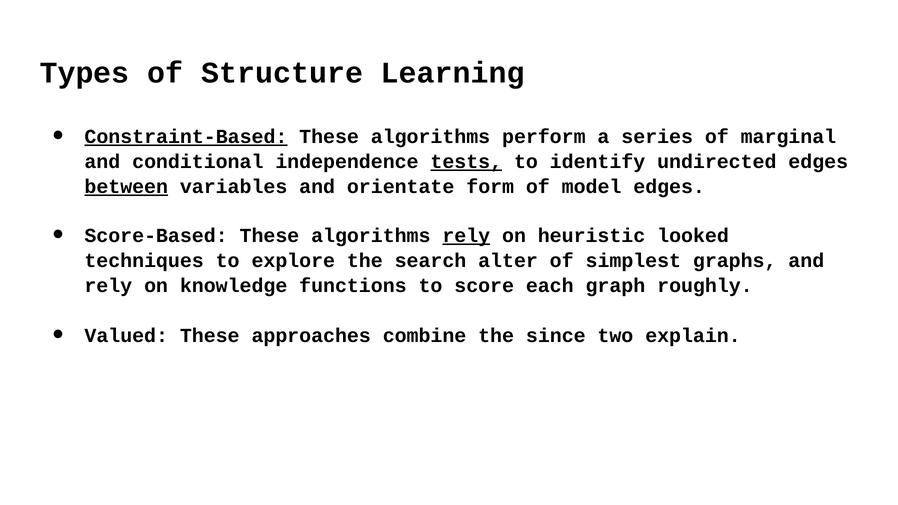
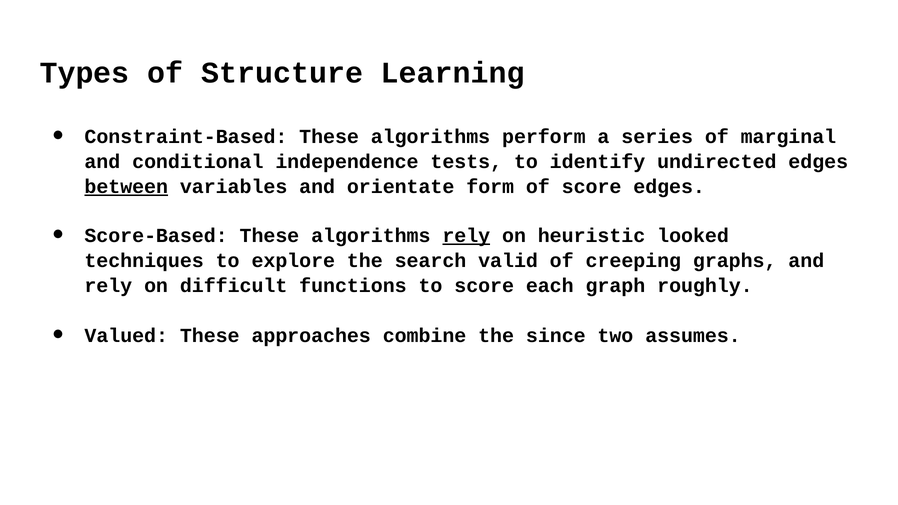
Constraint-Based underline: present -> none (186, 137)
tests underline: present -> none (466, 162)
of model: model -> score (592, 187)
alter: alter -> valid (508, 261)
simplest: simplest -> creeping (633, 261)
knowledge: knowledge -> difficult (234, 286)
explain: explain -> assumes (693, 336)
